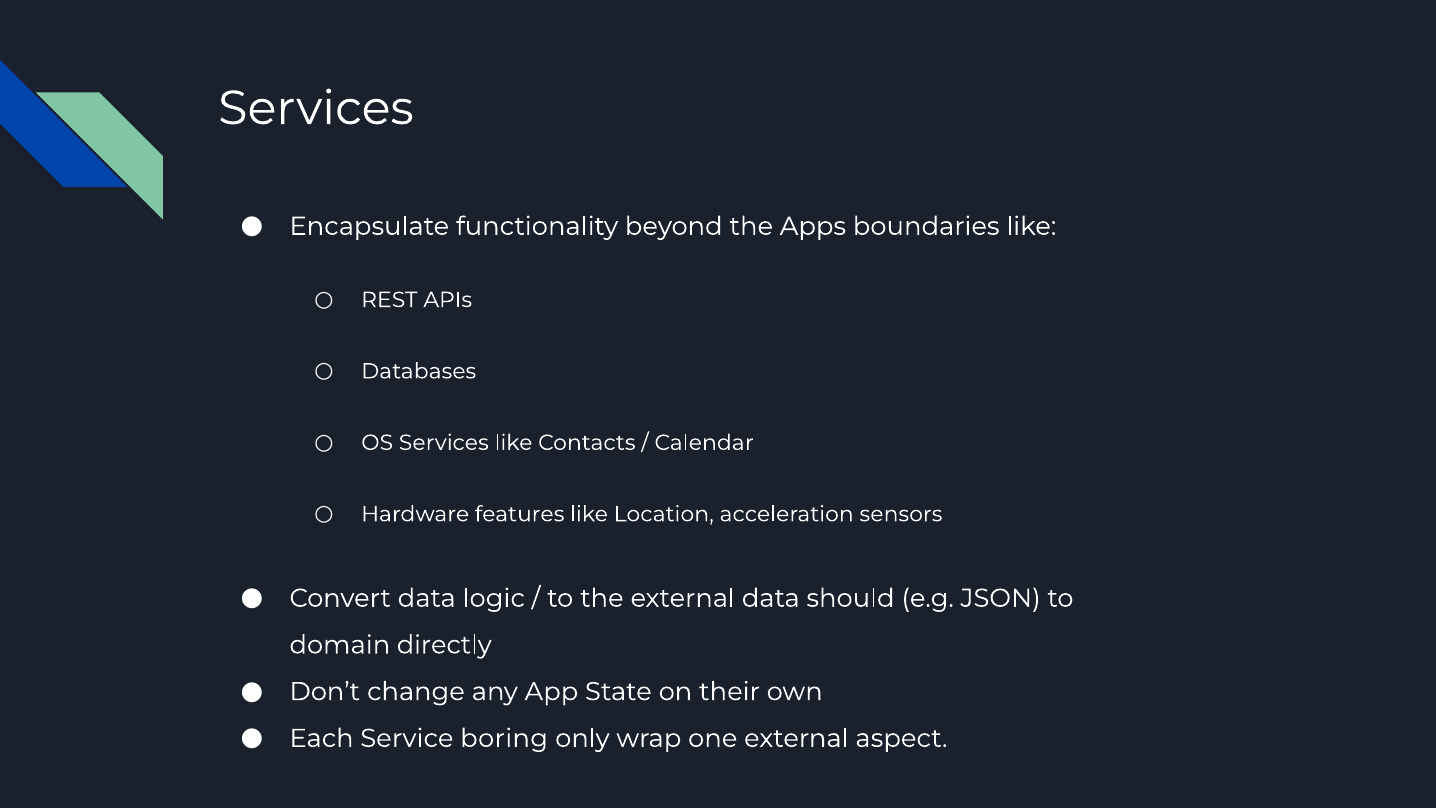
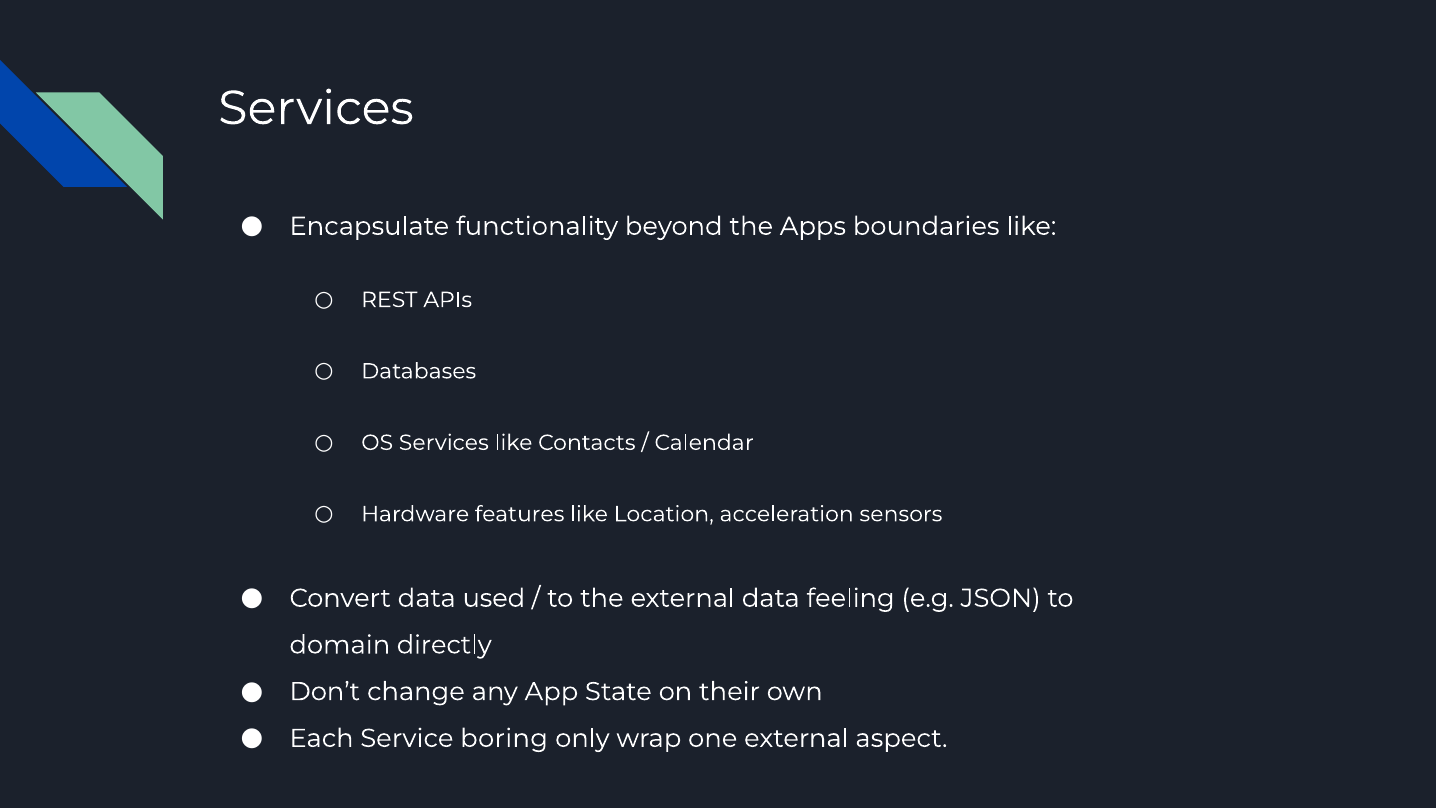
logic: logic -> used (494, 598)
should: should -> feeling (851, 598)
